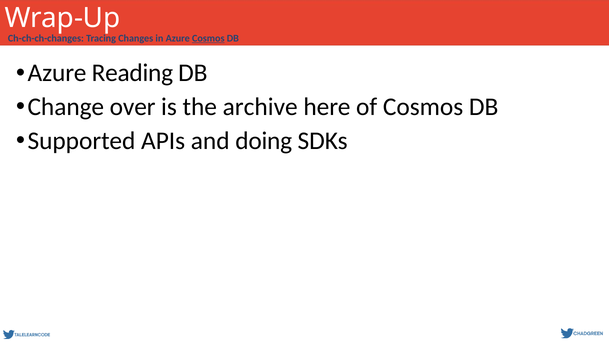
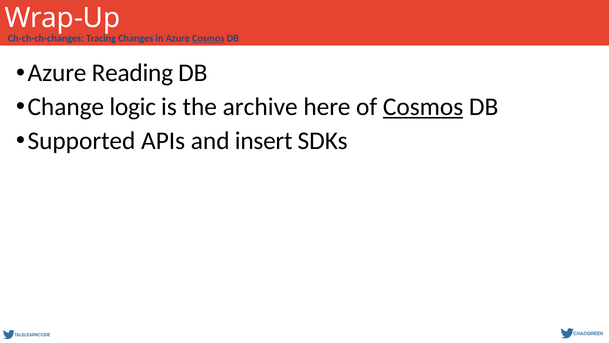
over: over -> logic (133, 107)
Cosmos underline: none -> present (423, 107)
doing: doing -> insert (264, 140)
